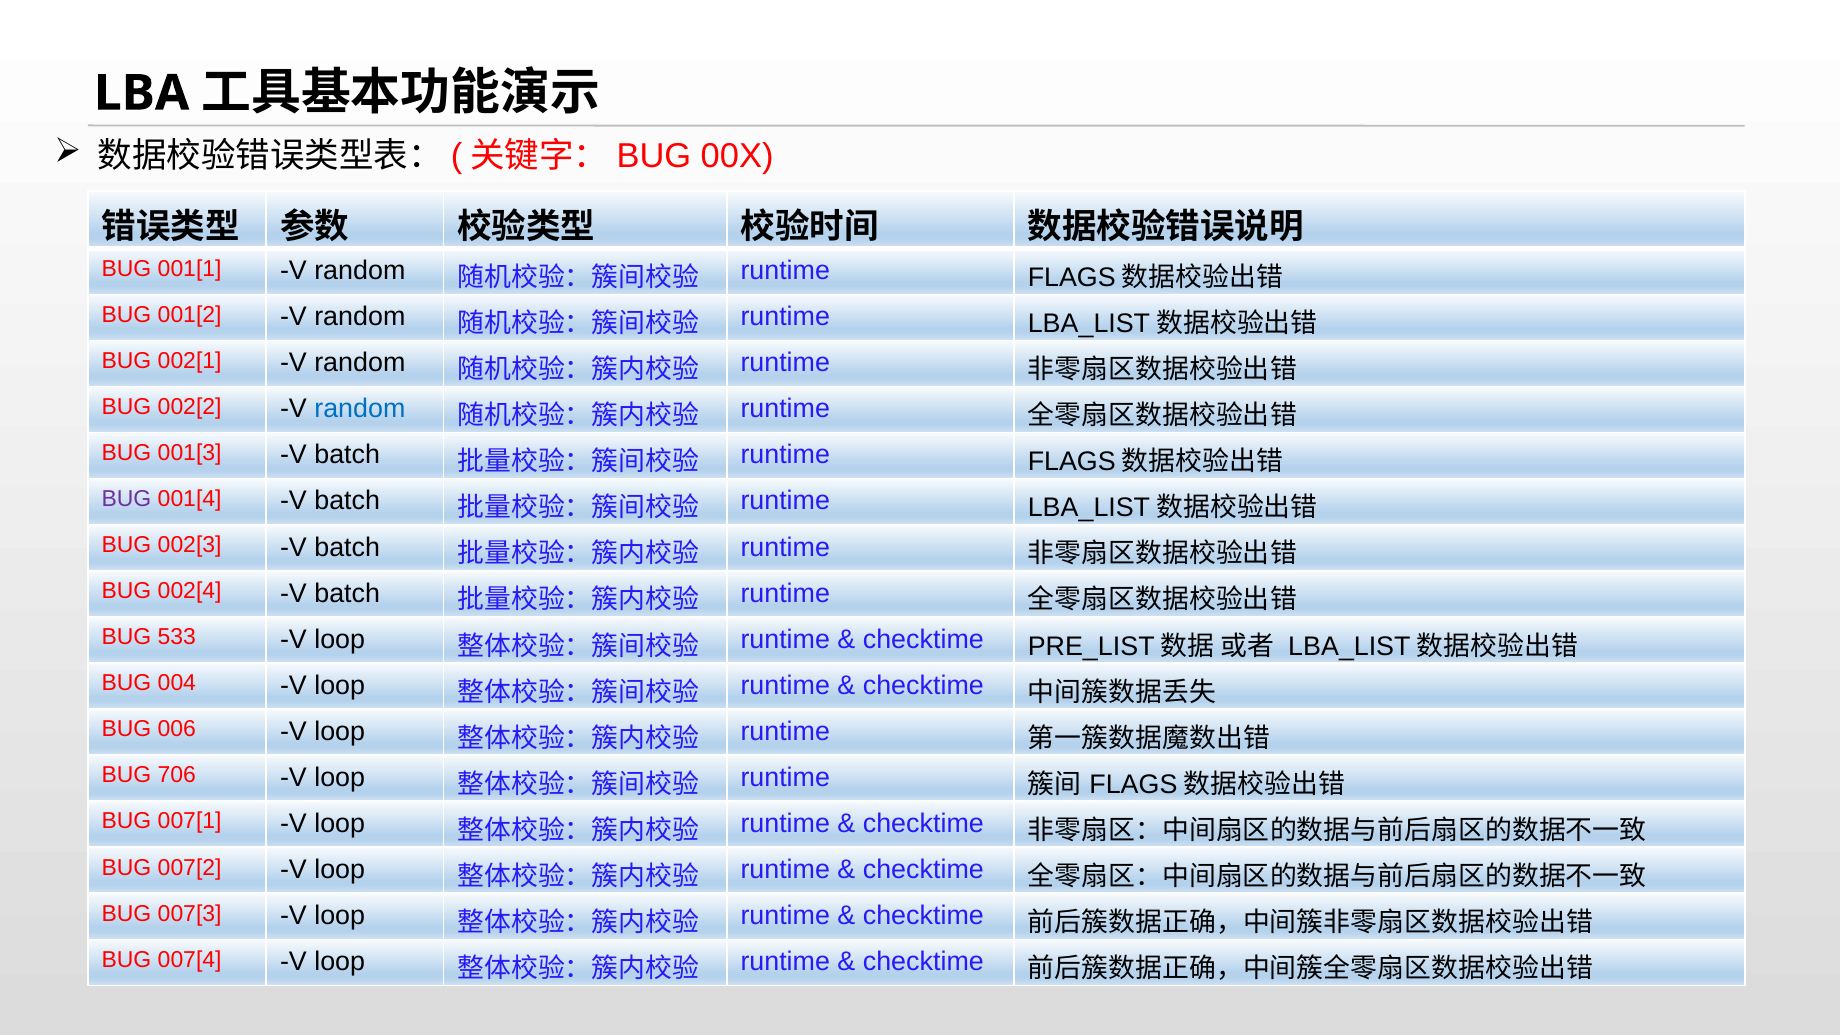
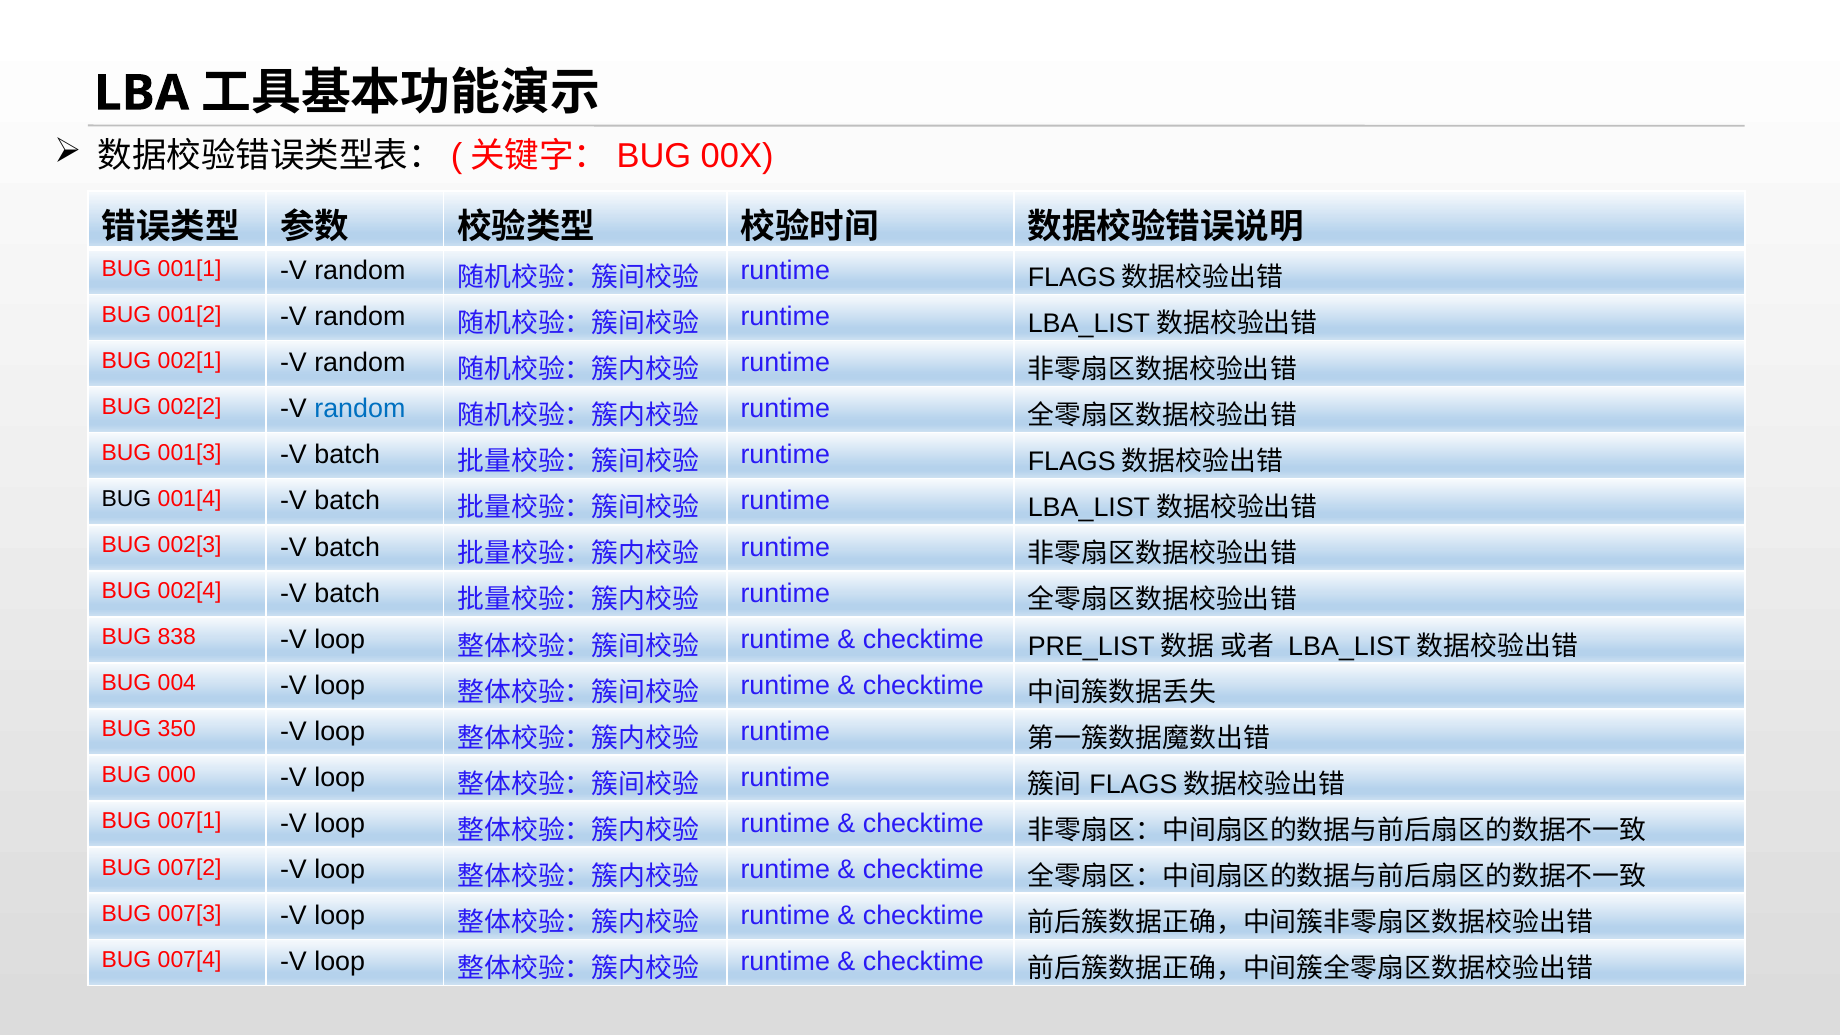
BUG colour: purple -> black (126, 499)
533: 533 -> 838 (177, 637)
006: 006 -> 350 (177, 729)
706: 706 -> 000 (177, 775)
